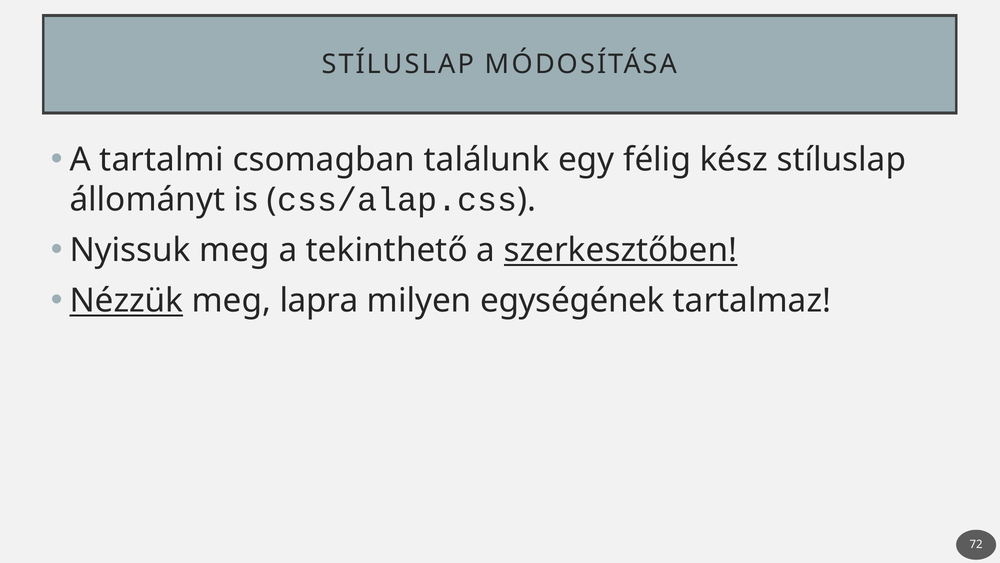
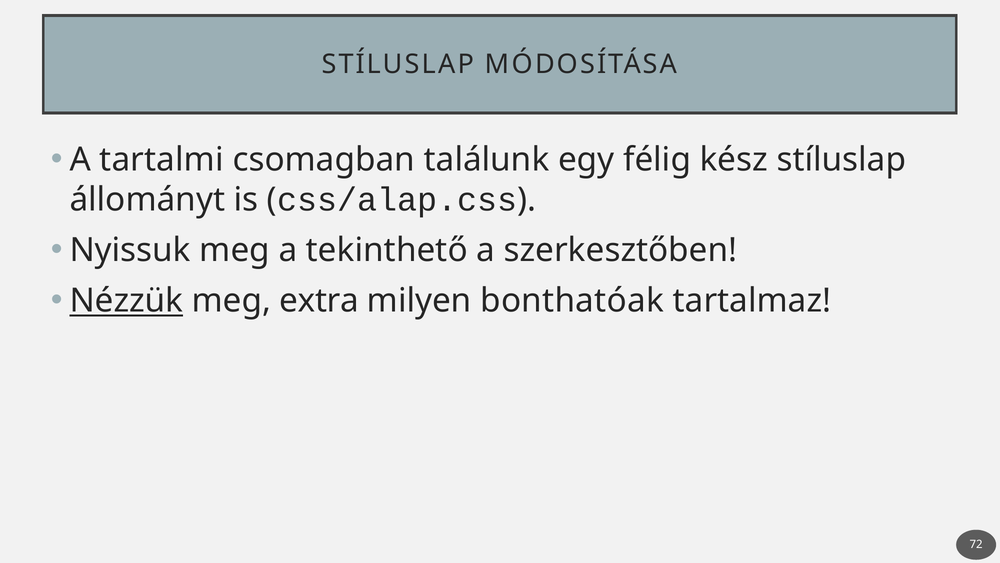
szerkesztőben underline: present -> none (621, 250)
lapra: lapra -> extra (319, 301)
egységének: egységének -> bonthatóak (572, 301)
